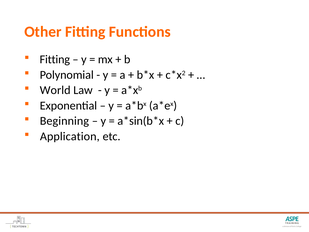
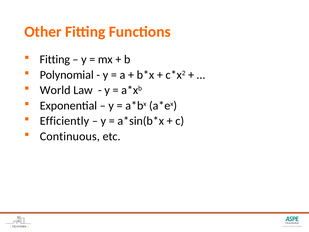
Beginning: Beginning -> Efficiently (64, 121)
Application: Application -> Continuous (70, 136)
